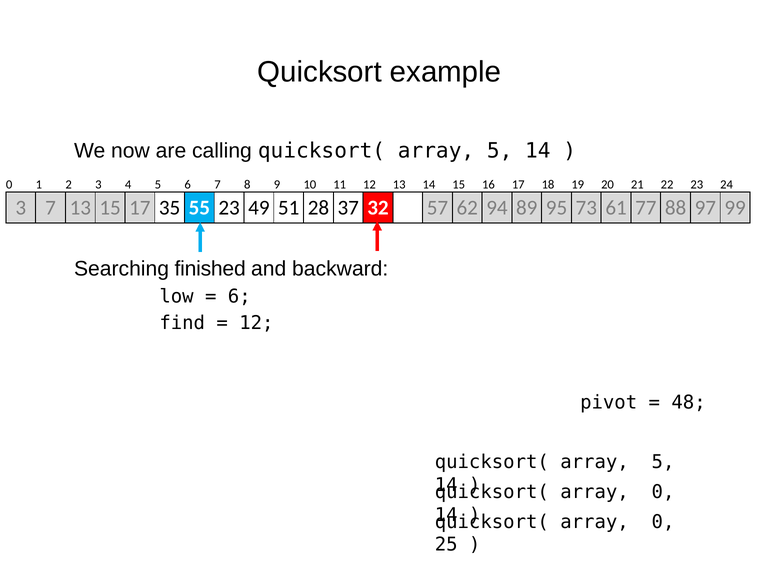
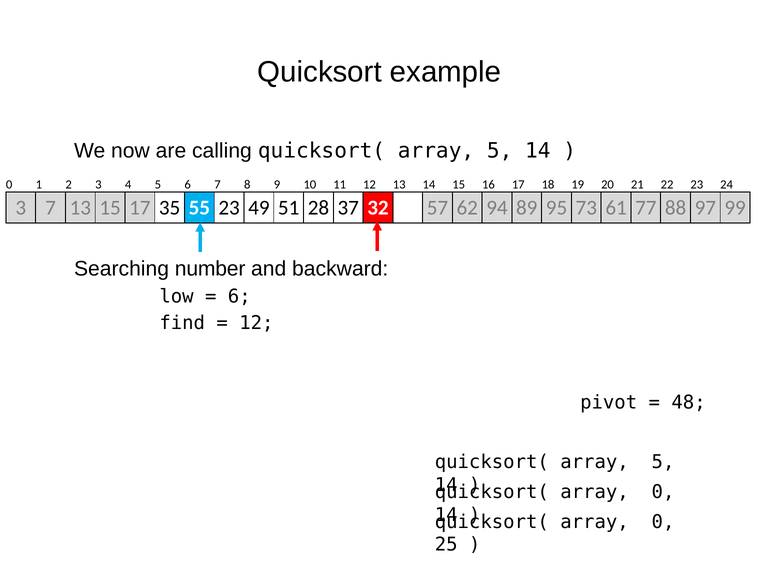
finished: finished -> number (210, 269)
